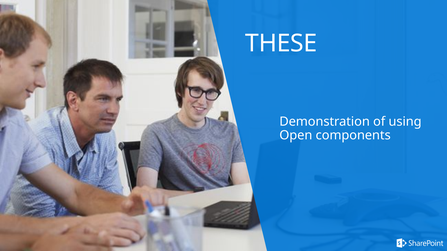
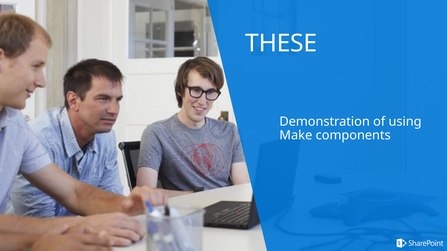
Open: Open -> Make (296, 136)
